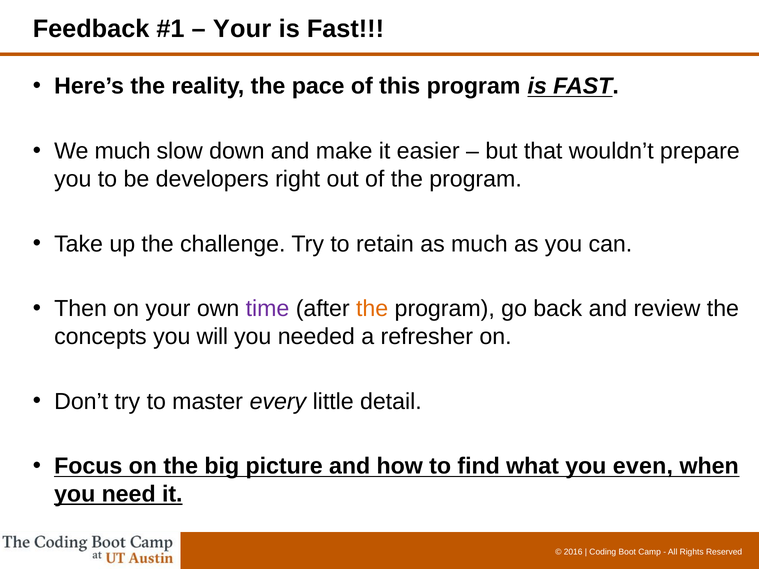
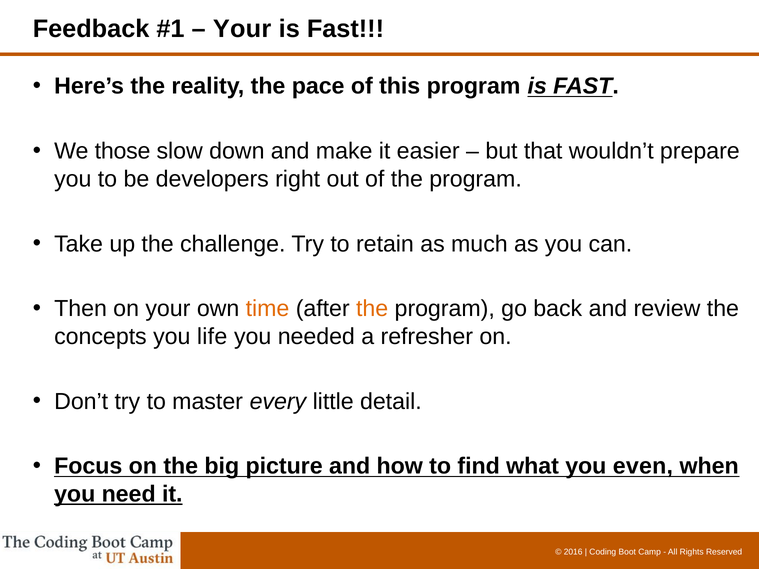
We much: much -> those (123, 151)
time colour: purple -> orange (268, 309)
will: will -> life (212, 337)
